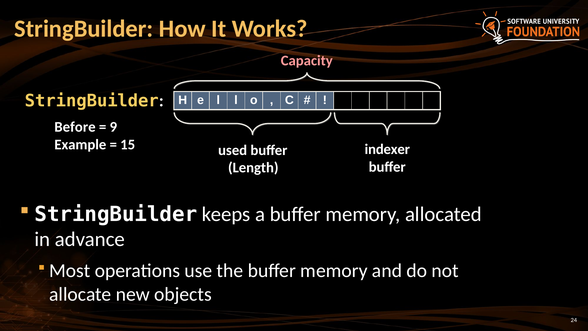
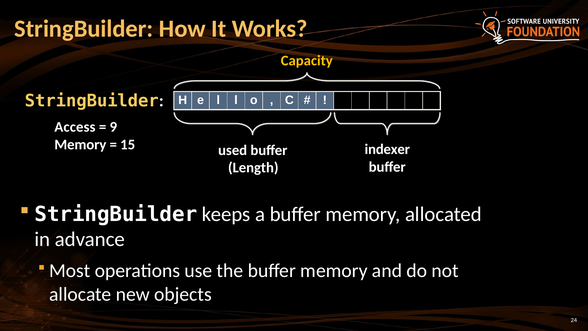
Capacity colour: pink -> yellow (307, 60)
Before: Before -> Access (75, 127)
Example: Example -> Memory (80, 145)
